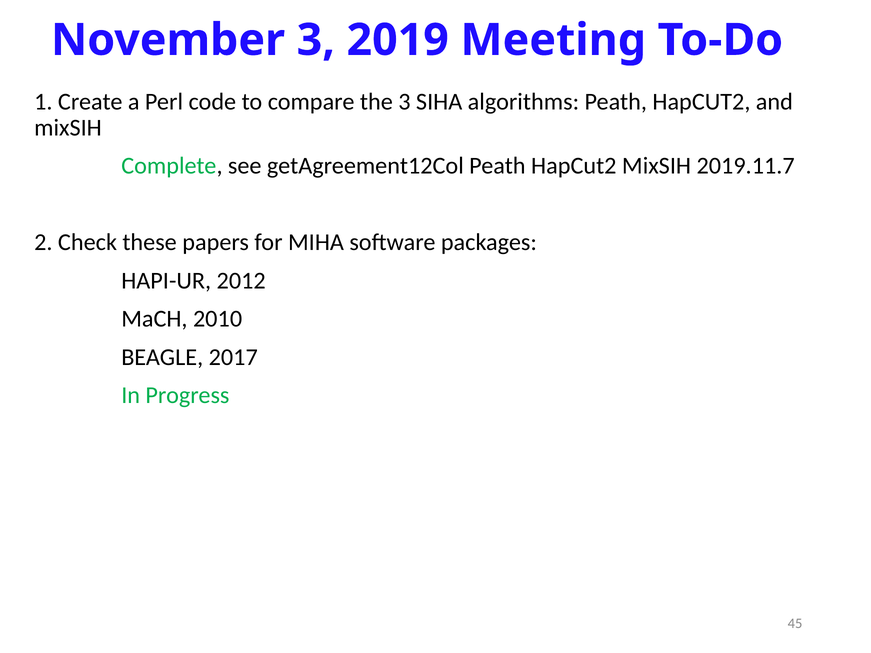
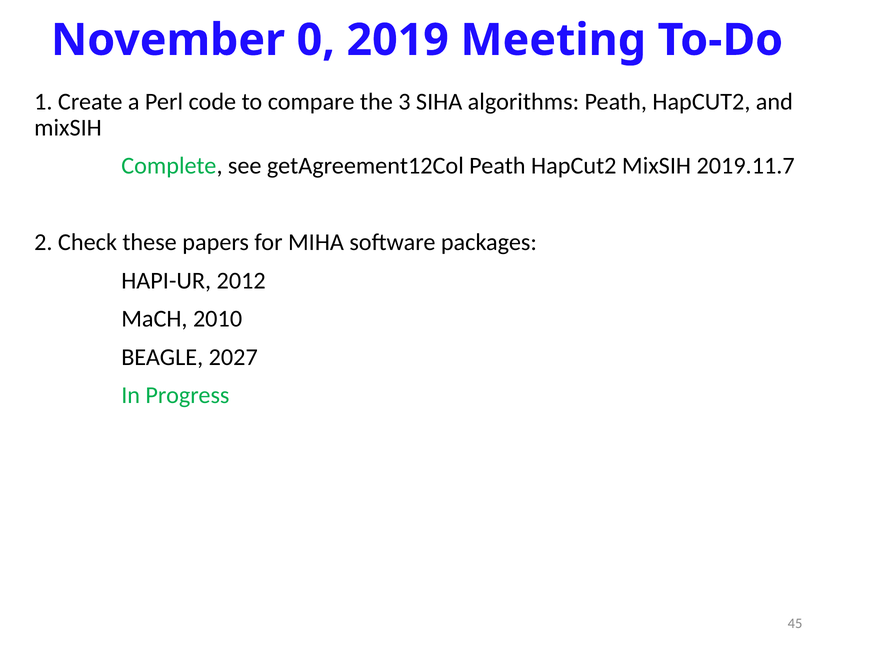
November 3: 3 -> 0 (316, 40)
2017: 2017 -> 2027 (233, 357)
